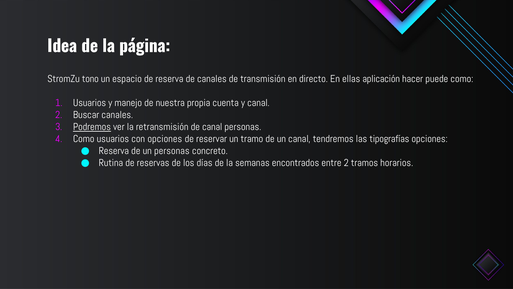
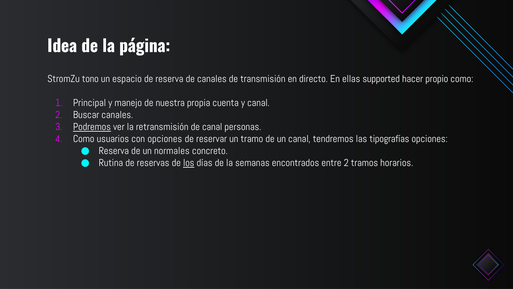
aplicación: aplicación -> supported (381, 79)
puede: puede -> propio (437, 79)
Usuarios: Usuarios -> Principal (90, 103)
un personas: personas -> normales (172, 151)
los underline: none -> present (189, 163)
